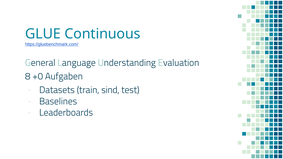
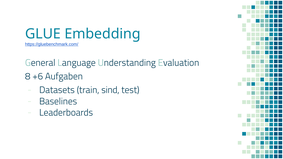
Continuous: Continuous -> Embedding (103, 34)
+0: +0 -> +6 (38, 76)
